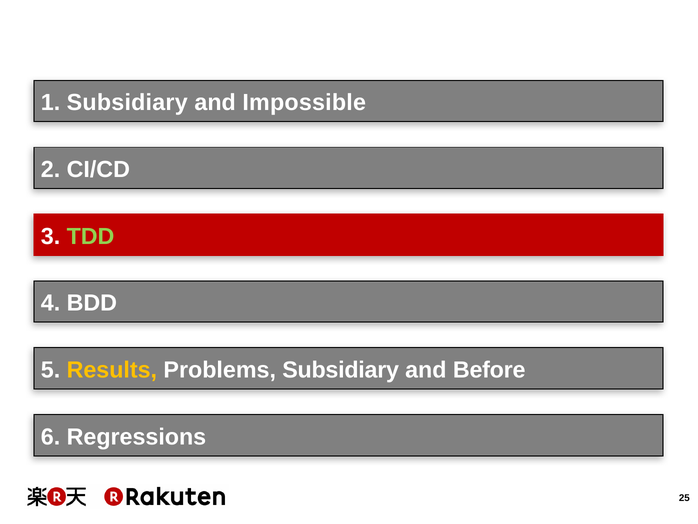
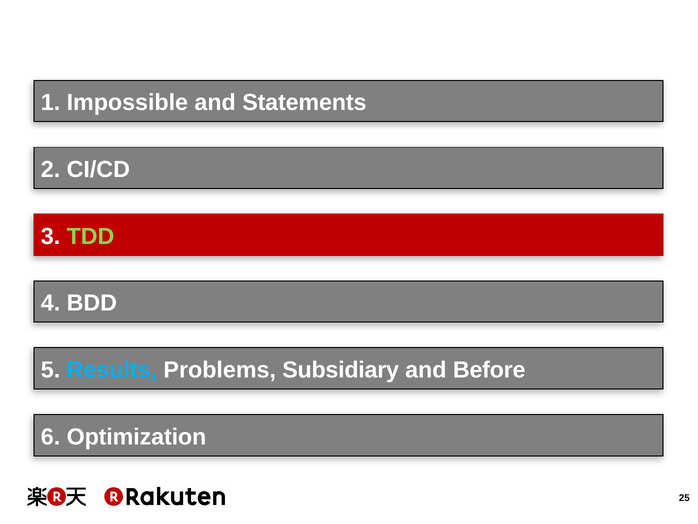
1 Subsidiary: Subsidiary -> Impossible (127, 103)
Impossible: Impossible -> Statements (304, 103)
Results colour: yellow -> light blue (112, 370)
Regressions: Regressions -> Optimization (136, 436)
